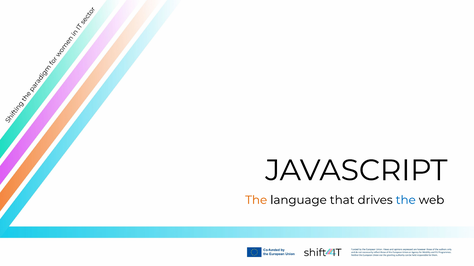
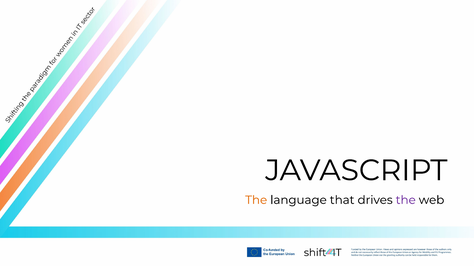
the colour: blue -> purple (406, 200)
